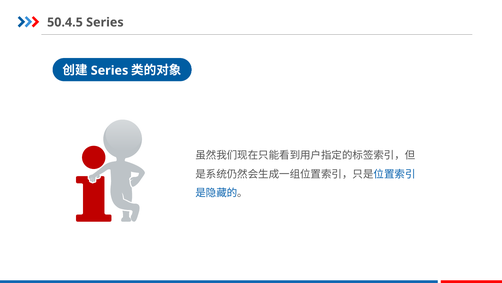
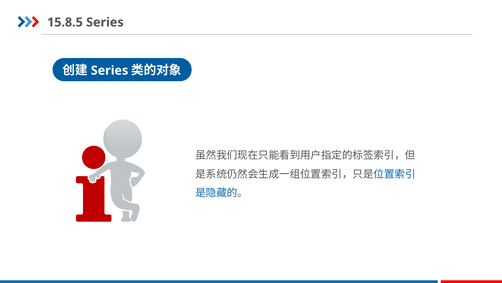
50.4.5: 50.4.5 -> 15.8.5 (65, 22)
